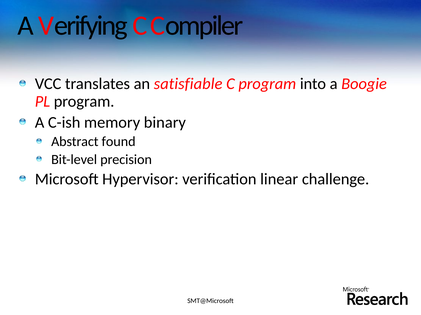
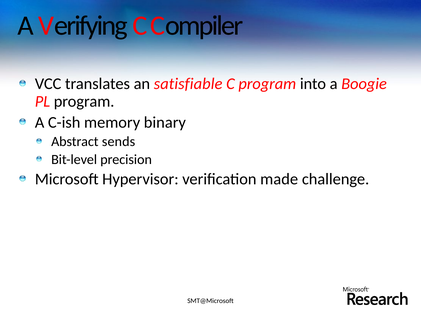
found: found -> sends (119, 142)
linear: linear -> made (279, 180)
